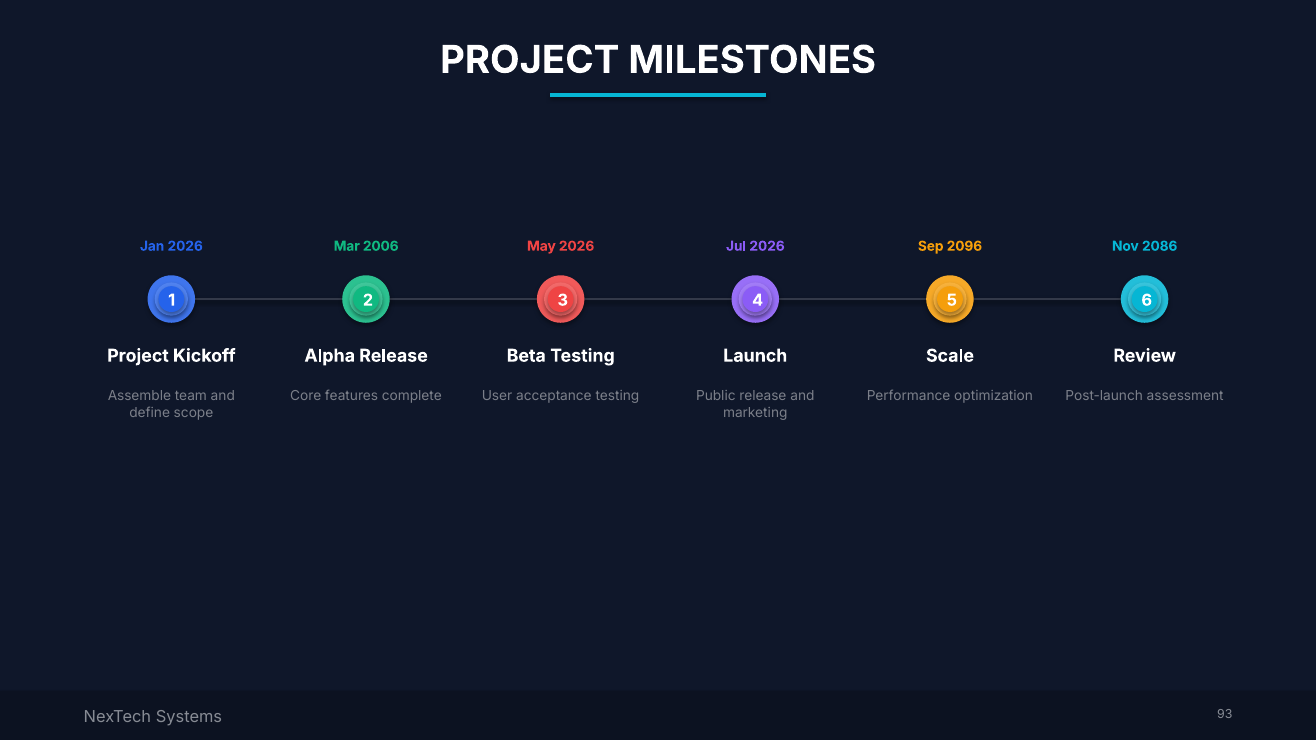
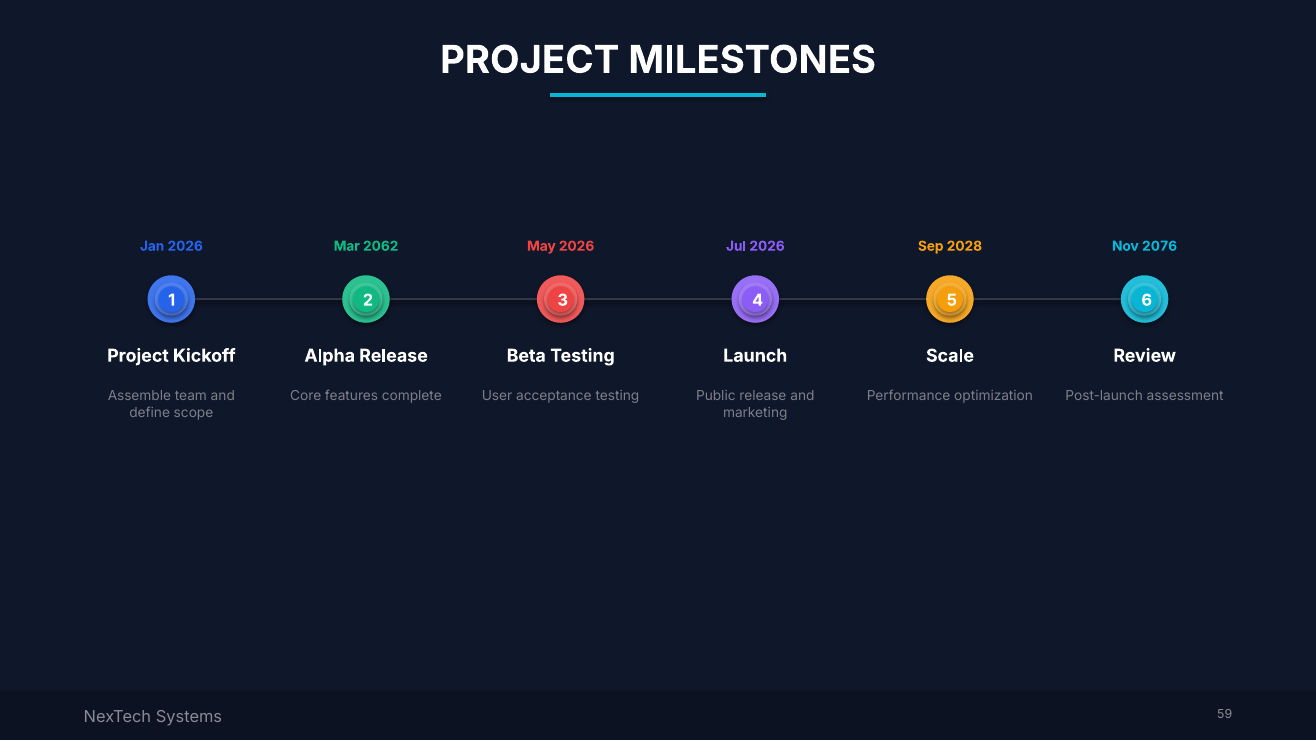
2006: 2006 -> 2062 (381, 246)
2096: 2096 -> 2028 (964, 246)
2086: 2086 -> 2076 (1160, 246)
93: 93 -> 59 (1225, 715)
